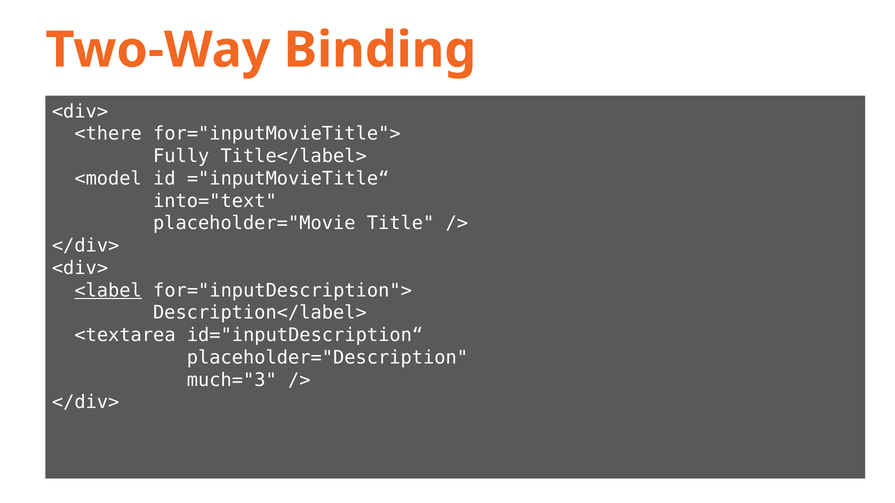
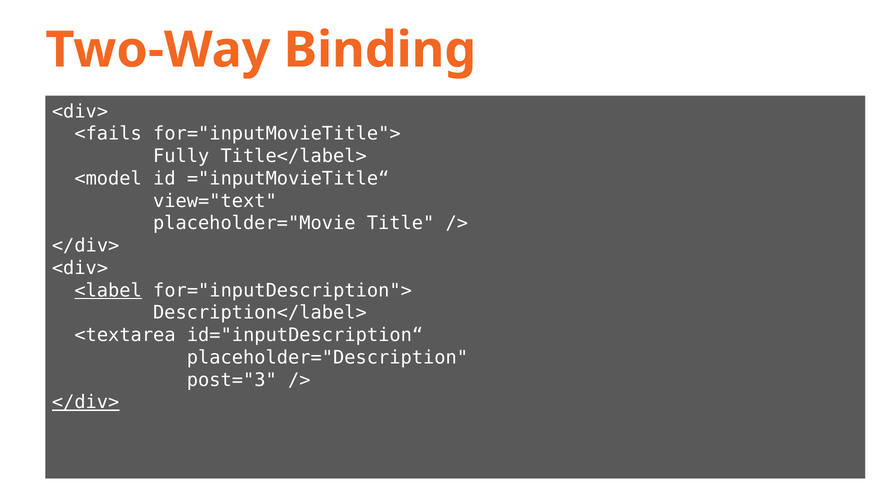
<there: <there -> <fails (108, 134)
into="text: into="text -> view="text (215, 201)
much="3: much="3 -> post="3 (232, 380)
</div> underline: none -> present (86, 403)
